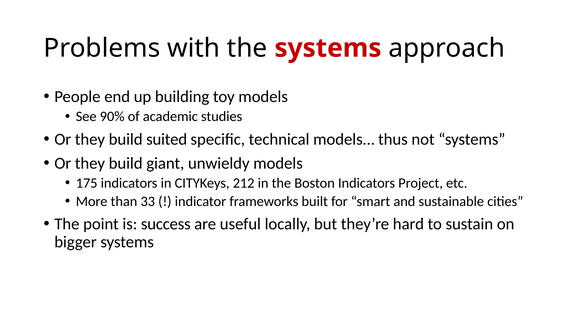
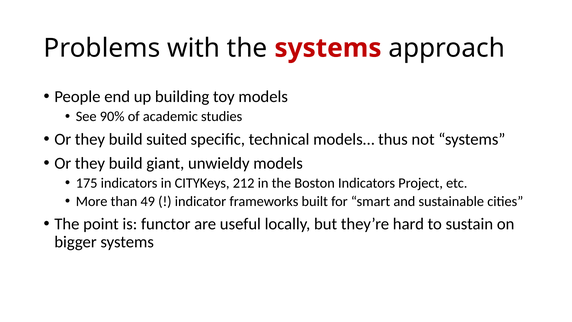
33: 33 -> 49 (148, 201)
success: success -> functor (166, 224)
